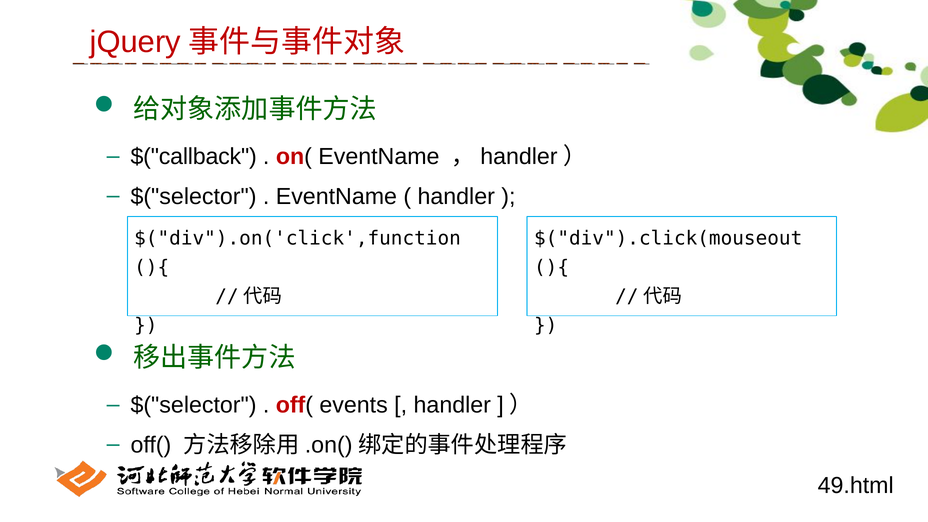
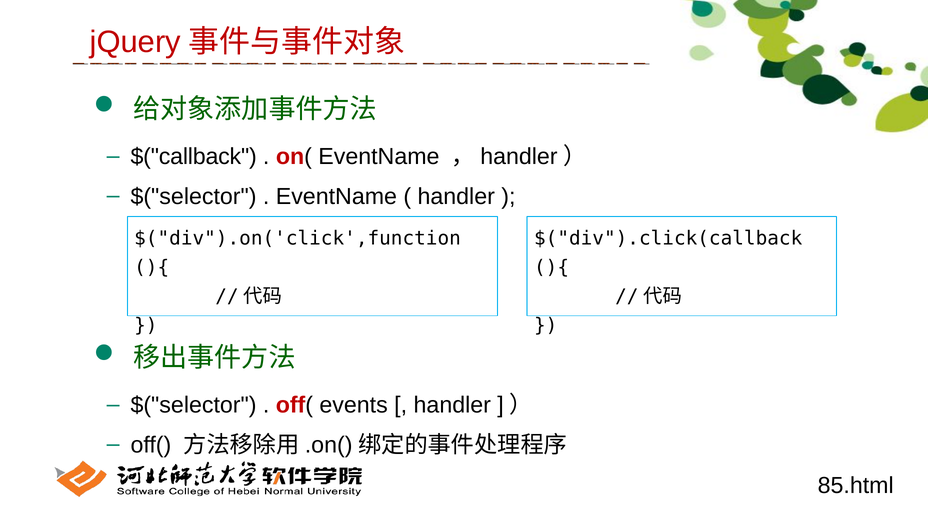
$("div").click(mouseout: $("div").click(mouseout -> $("div").click(callback (668, 239)
49.html: 49.html -> 85.html (856, 485)
